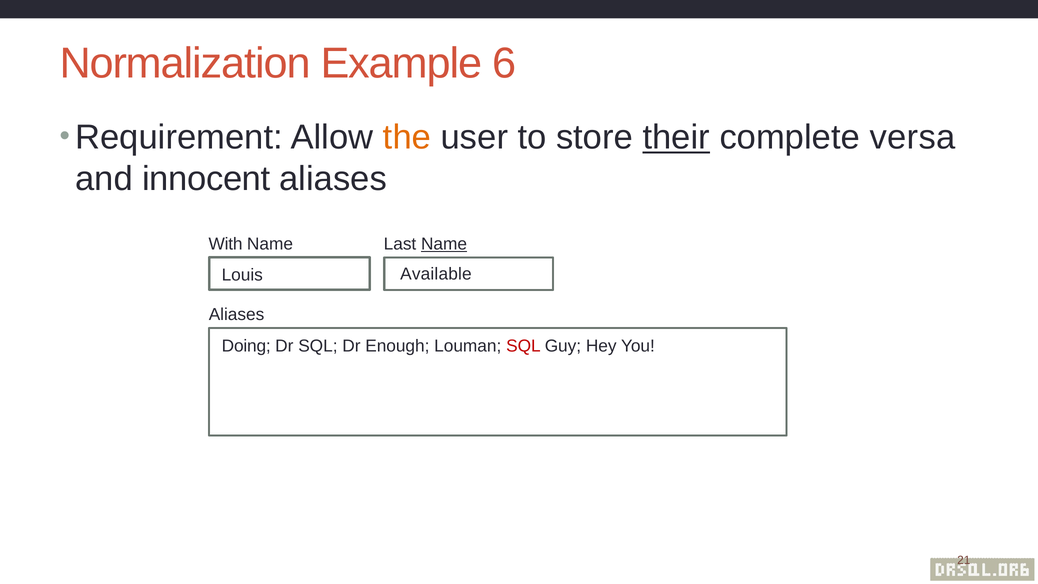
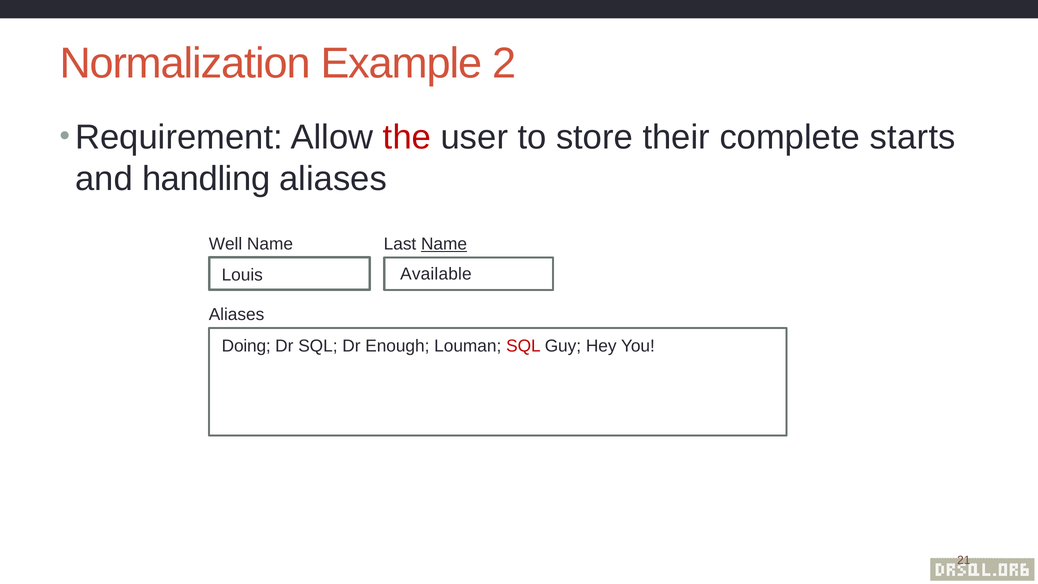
6: 6 -> 2 (504, 63)
the colour: orange -> red (407, 137)
their underline: present -> none (676, 137)
versa: versa -> starts (913, 137)
innocent: innocent -> handling (206, 179)
With: With -> Well (225, 244)
